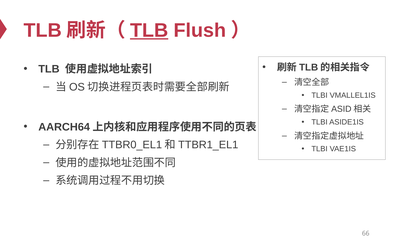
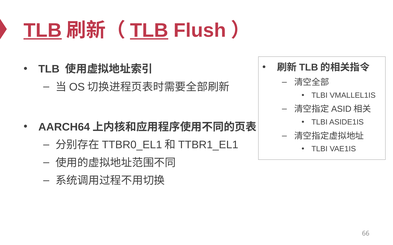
TLB underline: none -> present (43, 31)
